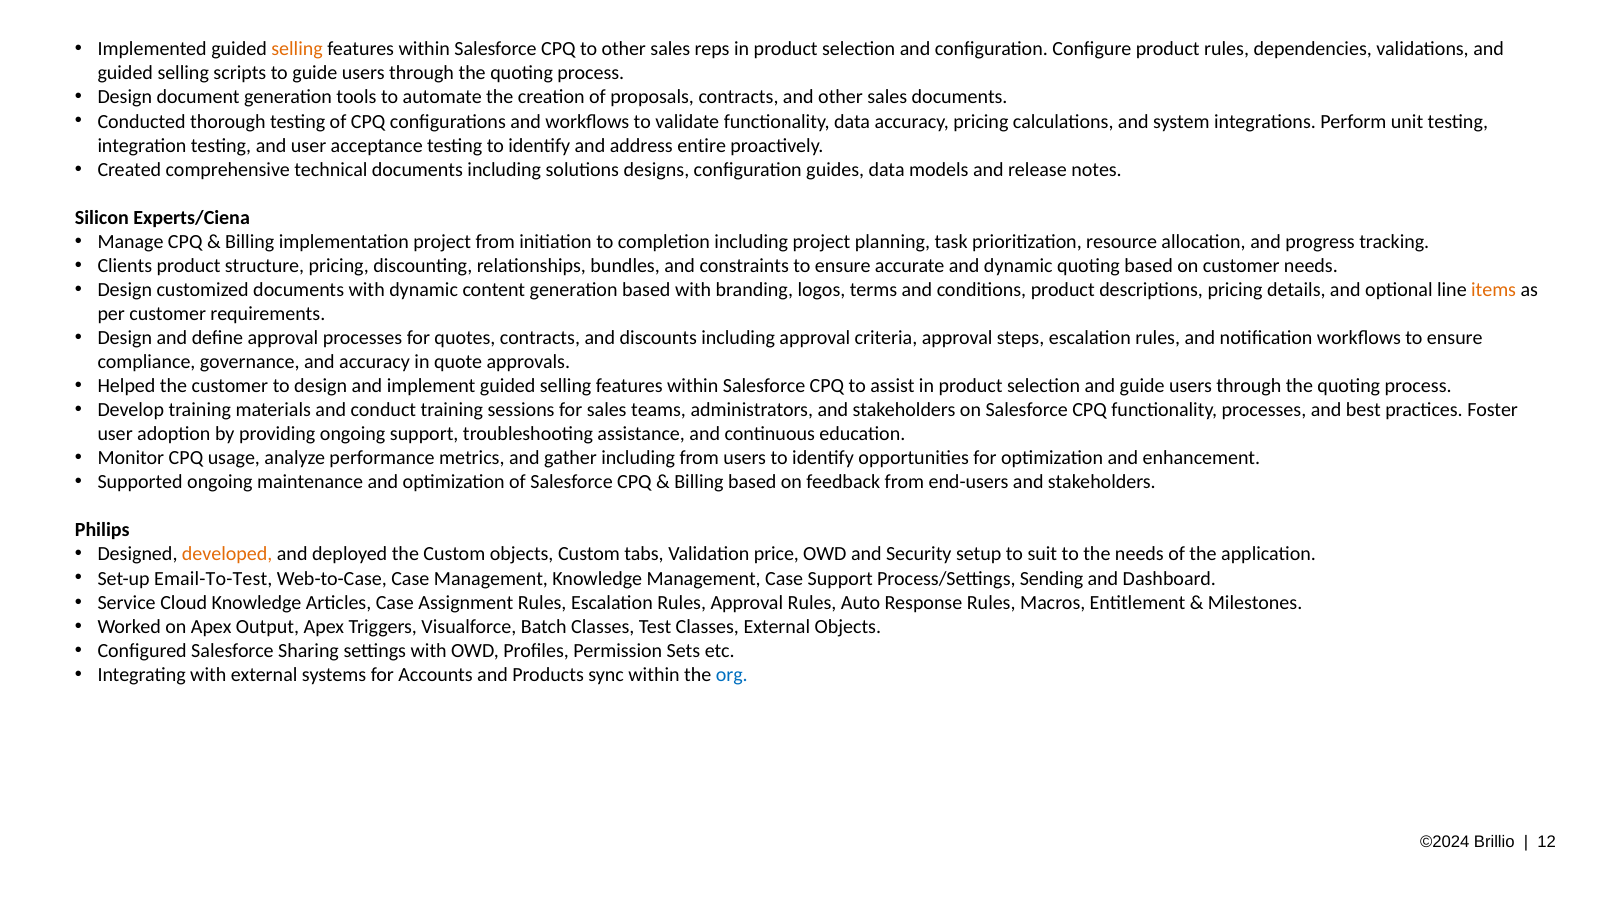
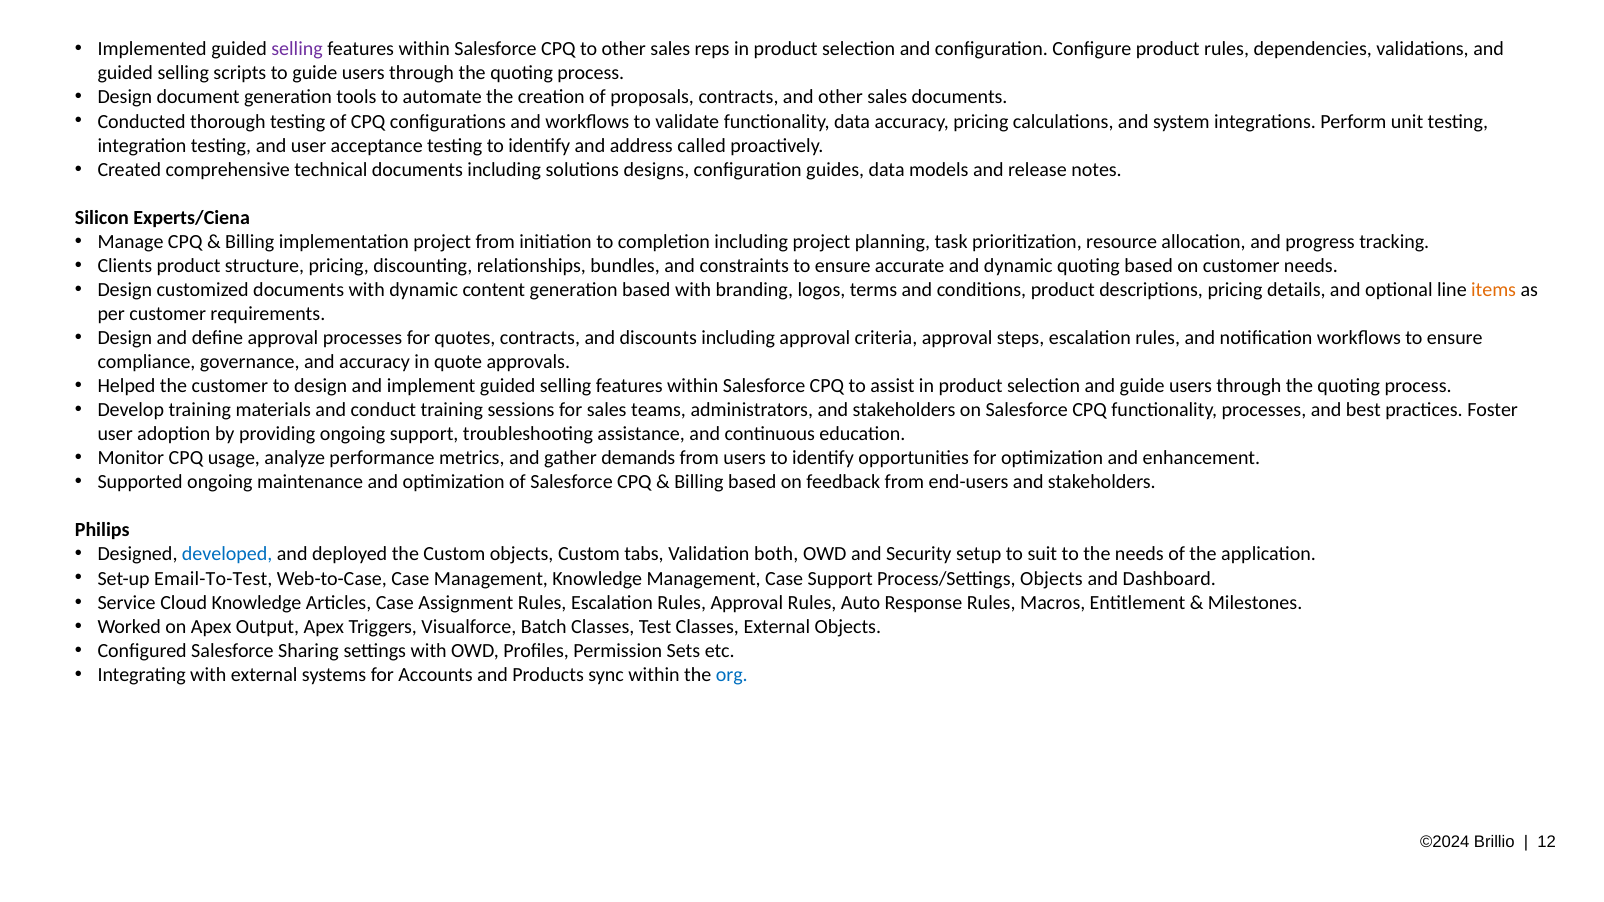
selling colour: orange -> purple (297, 49)
entire: entire -> called (702, 146)
gather including: including -> demands (638, 458)
developed colour: orange -> blue (227, 555)
price: price -> both (776, 555)
Process/Settings Sending: Sending -> Objects (1051, 579)
